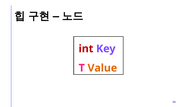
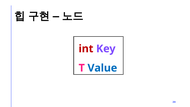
Value colour: orange -> blue (102, 68)
